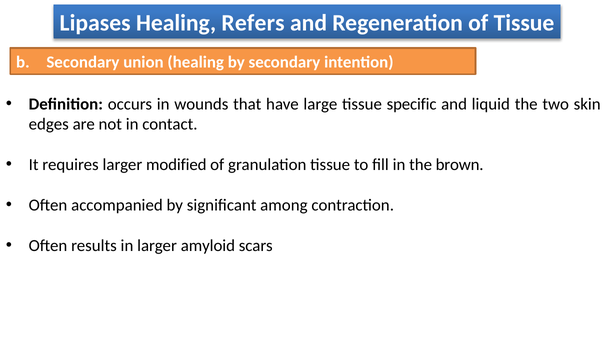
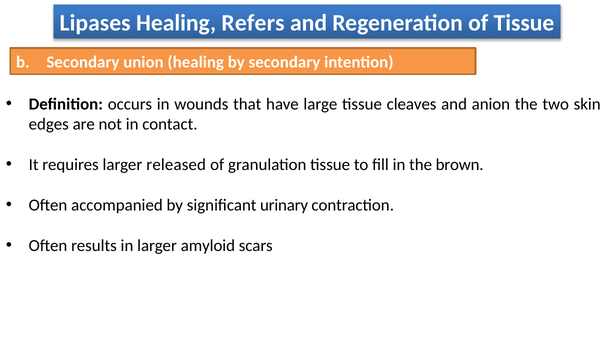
specific: specific -> cleaves (412, 104)
liquid: liquid -> anion (491, 104)
modified: modified -> released (176, 165)
among: among -> urinary (284, 205)
